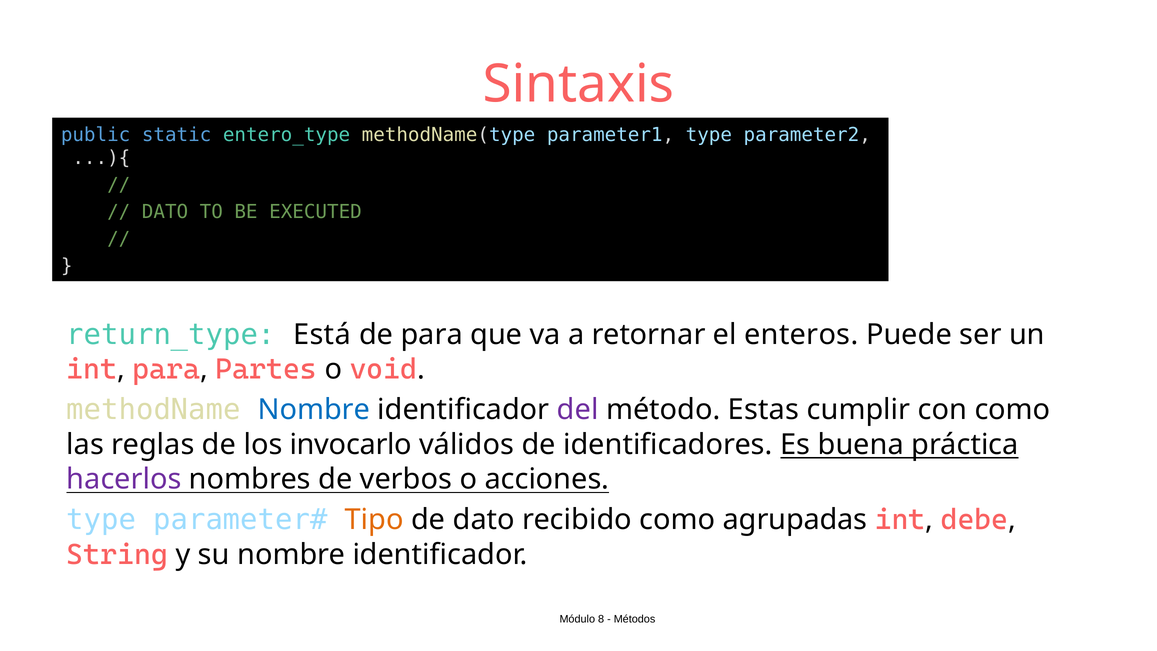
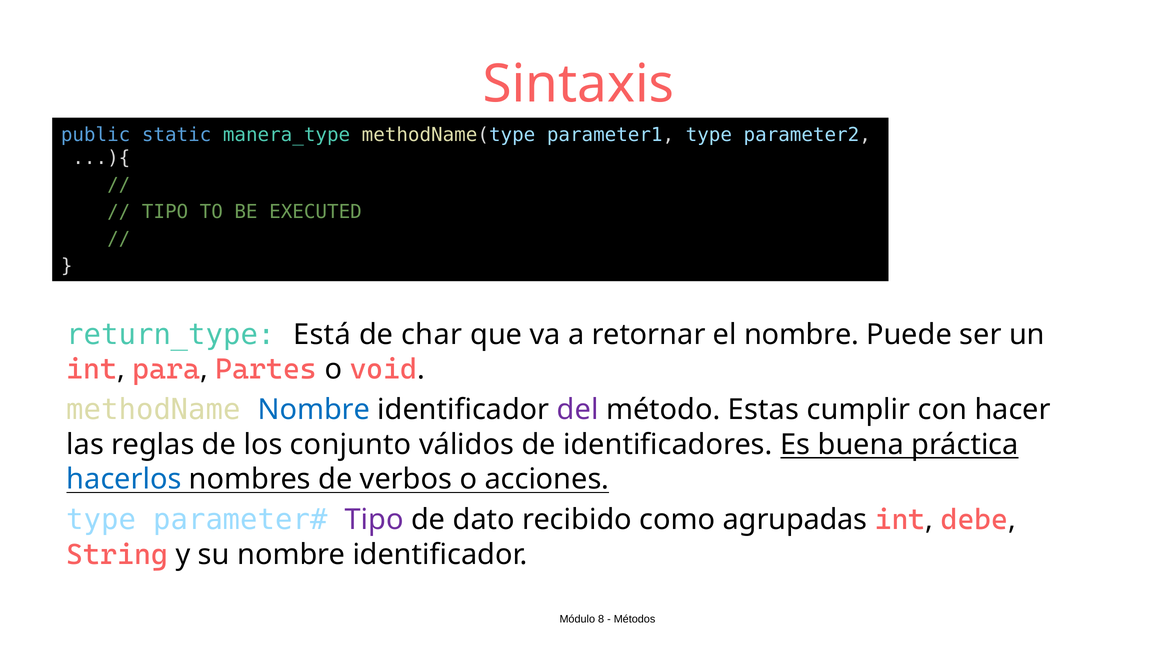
entero_type: entero_type -> manera_type (287, 135)
DATO: DATO -> TIPO (165, 212)
de para: para -> char (432, 335)
el enteros: enteros -> nombre (802, 335)
con como: como -> hacer (1013, 410)
invocarlo: invocarlo -> conjunto (351, 444)
hacerlos colour: purple -> blue (124, 479)
Tipo colour: orange -> purple (374, 520)
